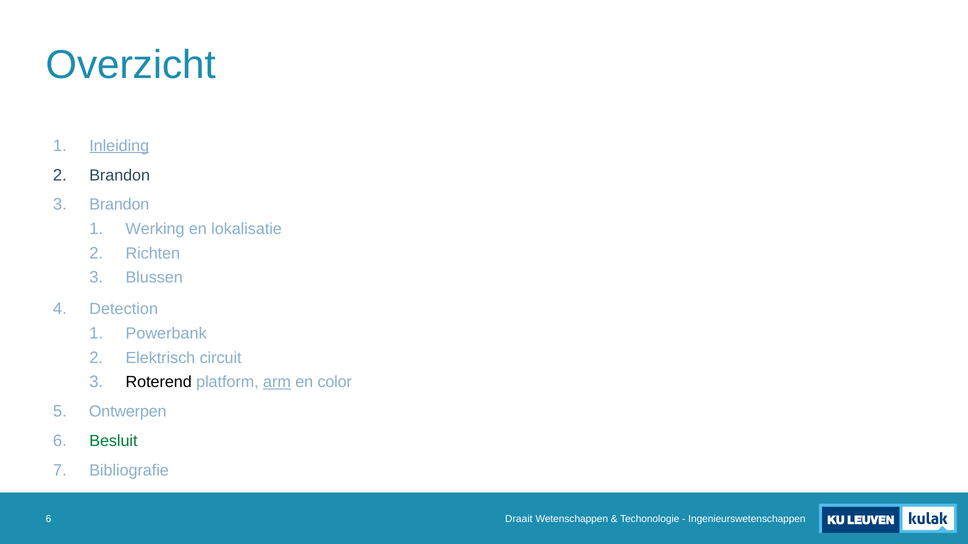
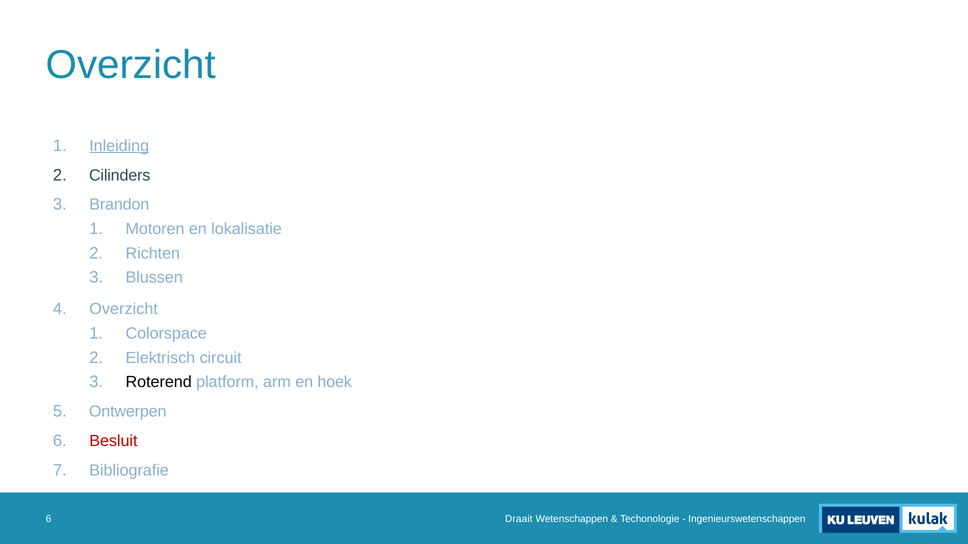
Brandon: Brandon -> Cilinders (120, 175)
Werking: Werking -> Motoren (155, 229)
Detection: Detection -> Overzicht (124, 309)
Powerbank: Powerbank -> Colorspace (166, 334)
arm underline: present -> none (277, 382)
color: color -> hoek (335, 382)
Besluit colour: green -> red (113, 441)
